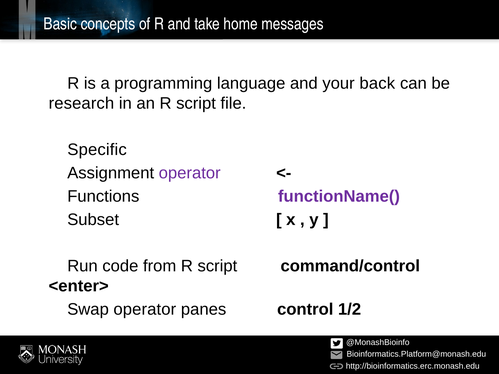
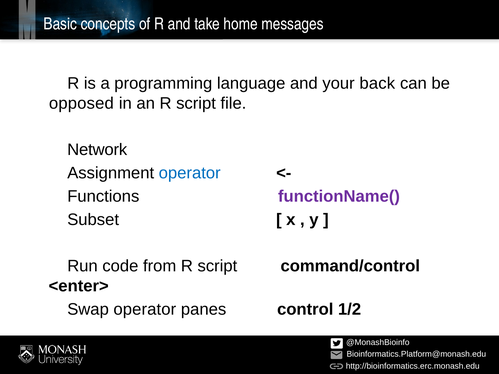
research: research -> opposed (81, 103)
Specific: Specific -> Network (97, 150)
operator colour: purple -> blue (190, 173)
